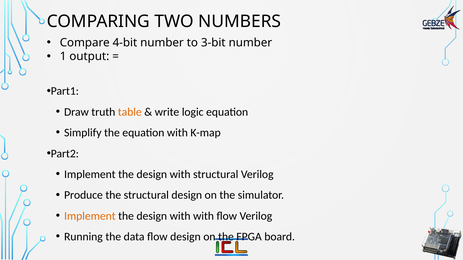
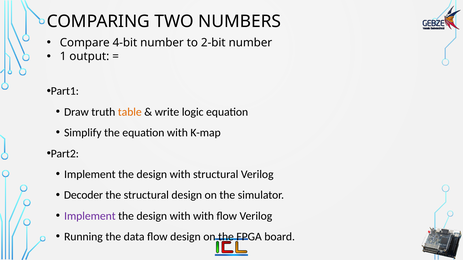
3-bit: 3-bit -> 2-bit (213, 43)
Produce: Produce -> Decoder (84, 195)
Implement colour: orange -> purple (90, 216)
